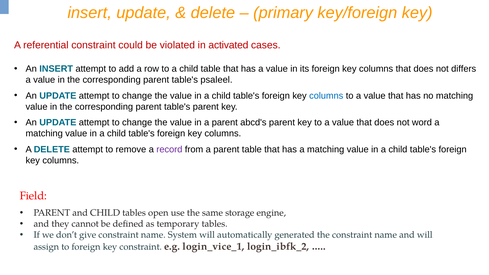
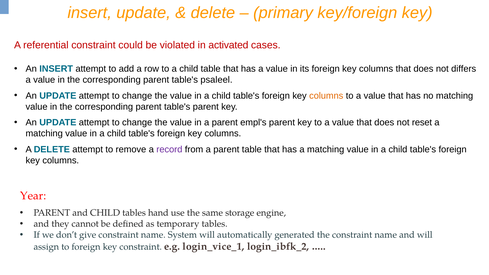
columns colour: blue -> orange (326, 96)
abcd's: abcd's -> empl's (253, 123)
word: word -> reset (422, 123)
Field: Field -> Year (33, 196)
open: open -> hand (158, 213)
